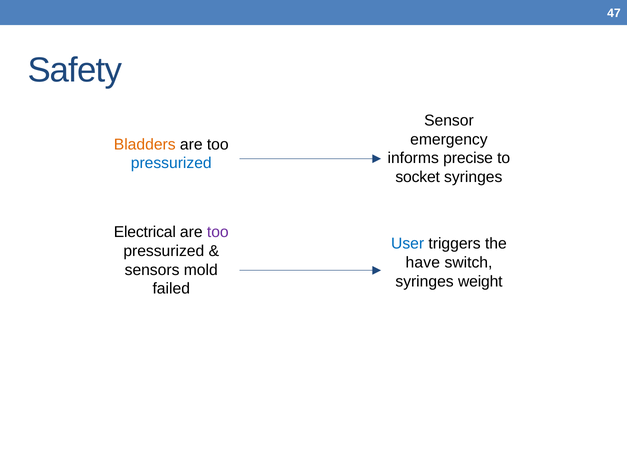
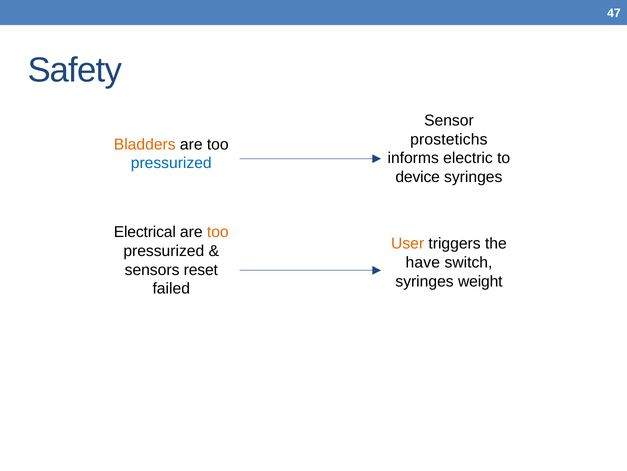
emergency: emergency -> prostetichs (449, 139)
precise: precise -> electric (468, 158)
socket: socket -> device (418, 177)
too colour: purple -> orange (218, 232)
User colour: blue -> orange (408, 243)
mold: mold -> reset (201, 269)
